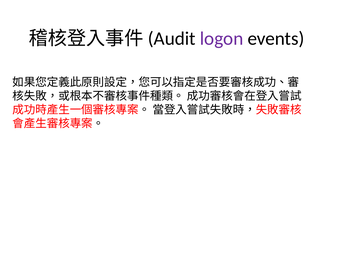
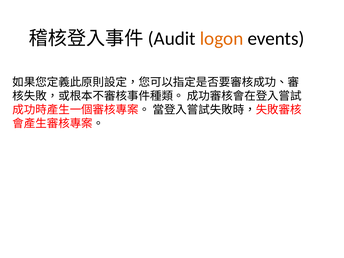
logon colour: purple -> orange (222, 39)
